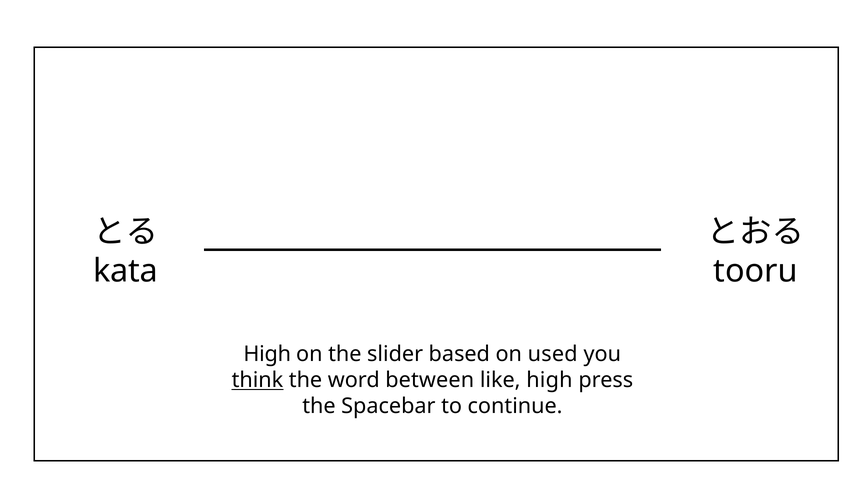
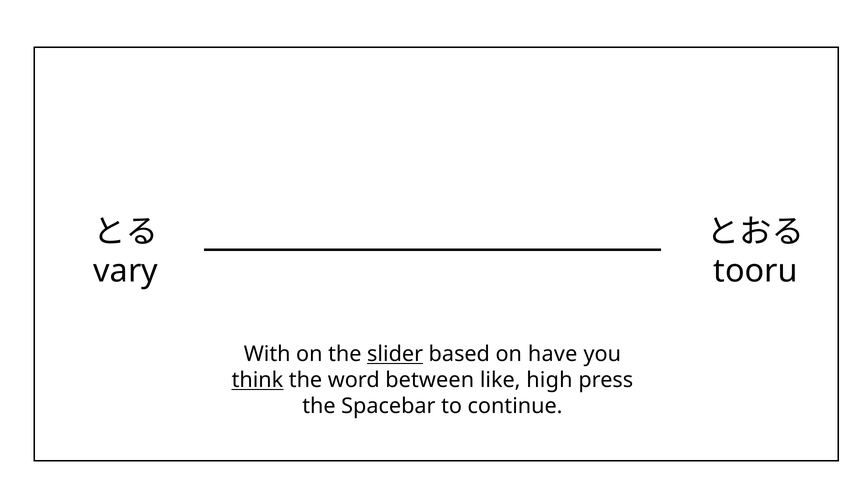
kata: kata -> vary (126, 271)
High: High -> With (267, 354)
slider underline: none -> present (395, 354)
used: used -> have (553, 354)
